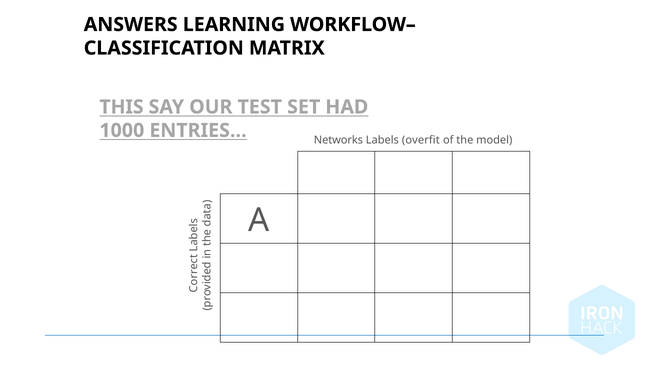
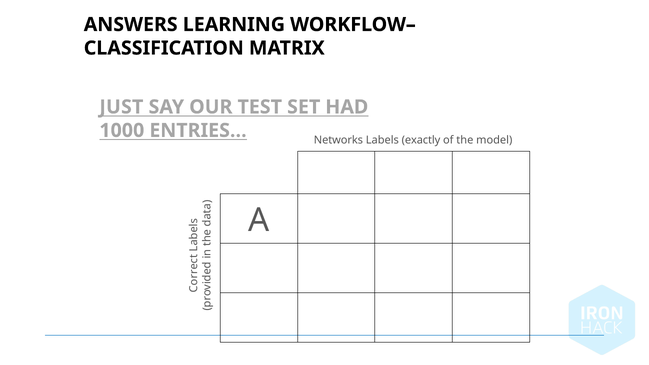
THIS: THIS -> JUST (121, 107)
overfit: overfit -> exactly (421, 140)
